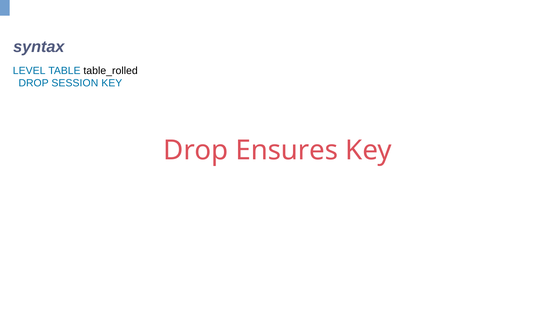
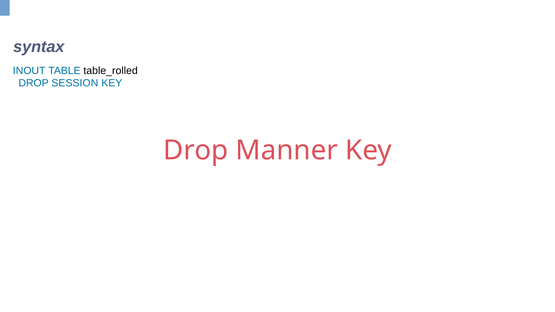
LEVEL: LEVEL -> INOUT (29, 71)
Ensures: Ensures -> Manner (287, 150)
